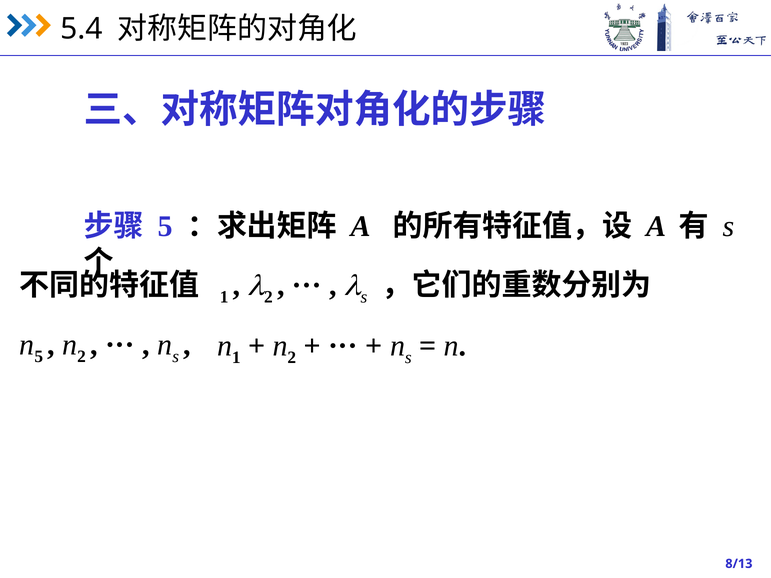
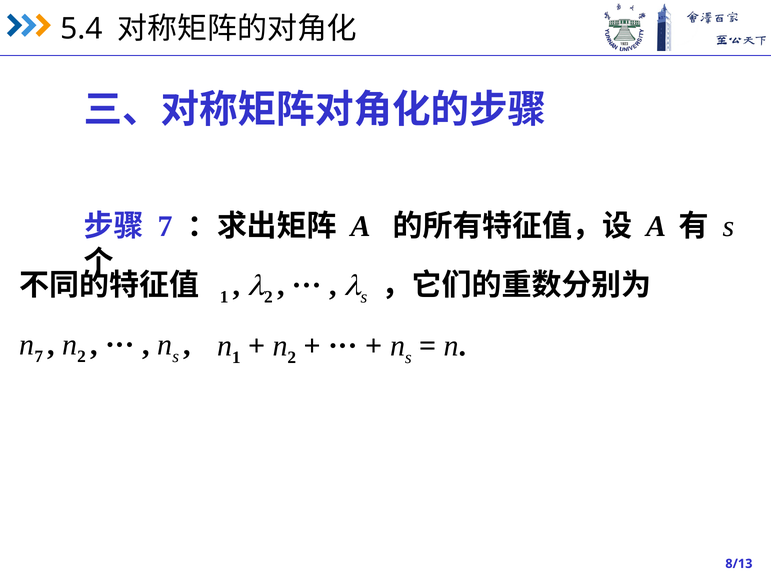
5: 5 -> 7 (165, 226)
n 5: 5 -> 7 (39, 357)
